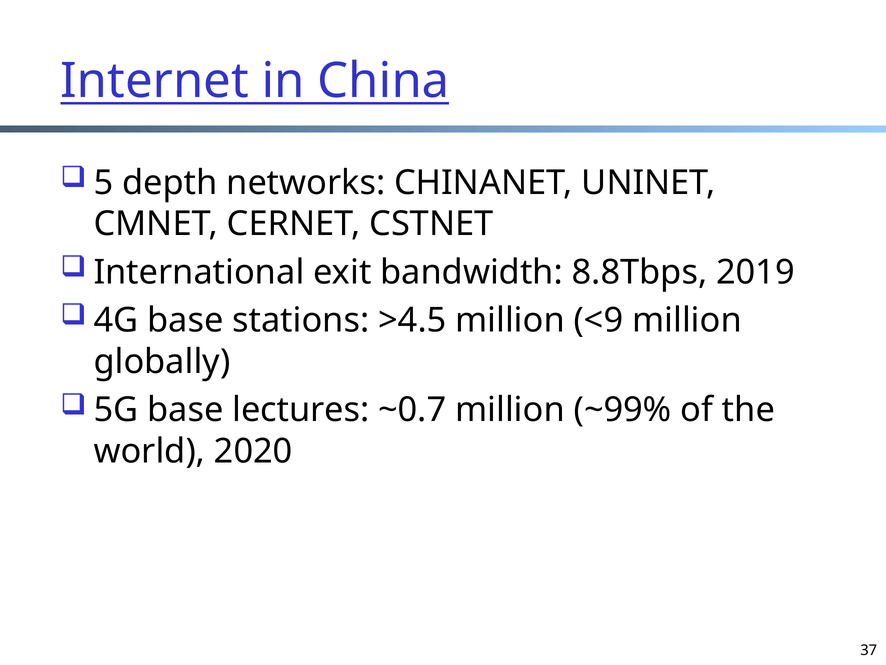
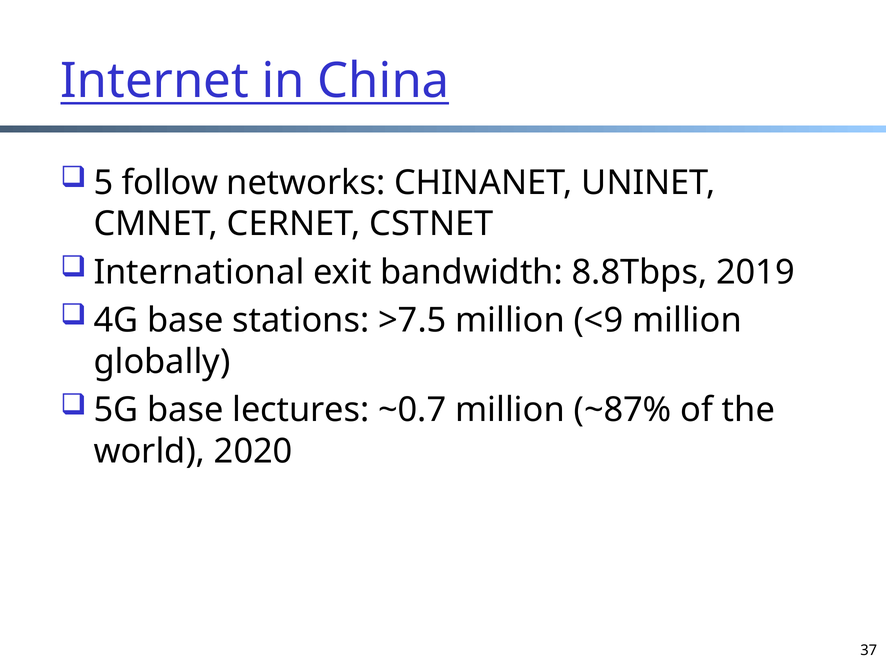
depth: depth -> follow (170, 183)
>4.5: >4.5 -> >7.5 (412, 320)
~99%: ~99% -> ~87% (623, 410)
